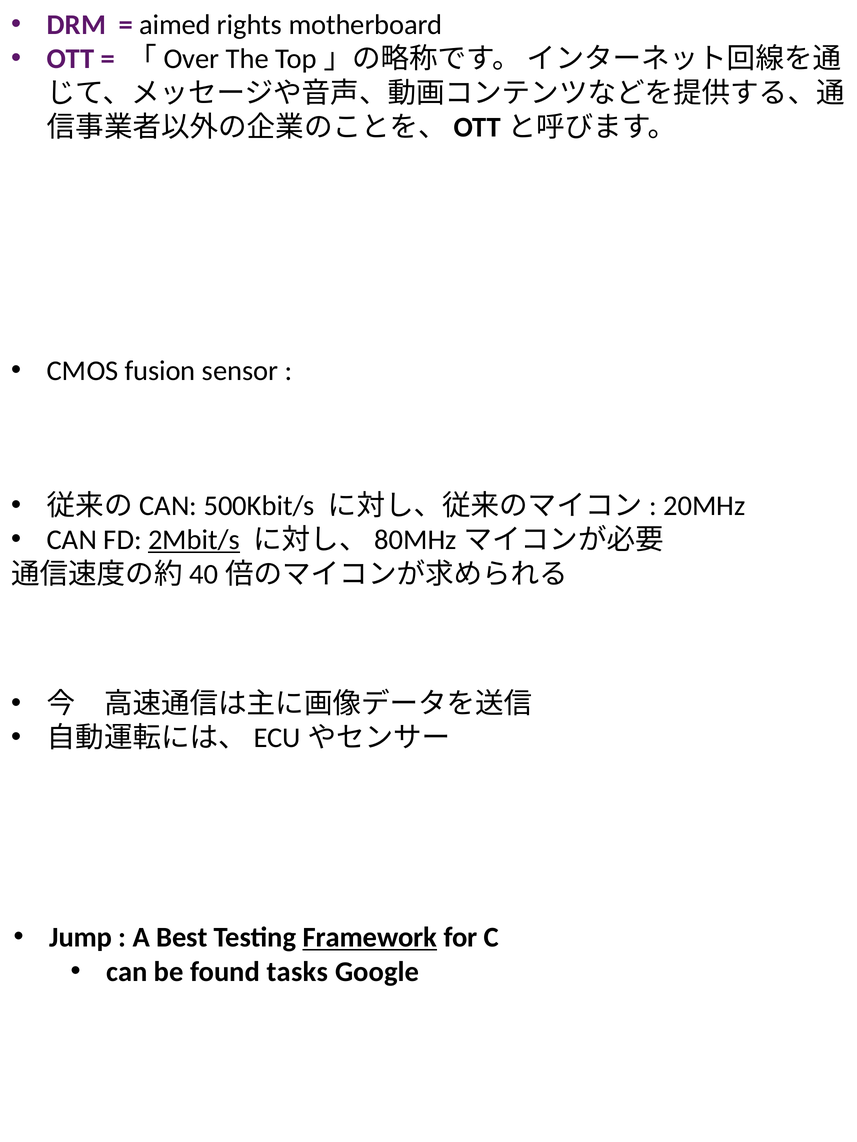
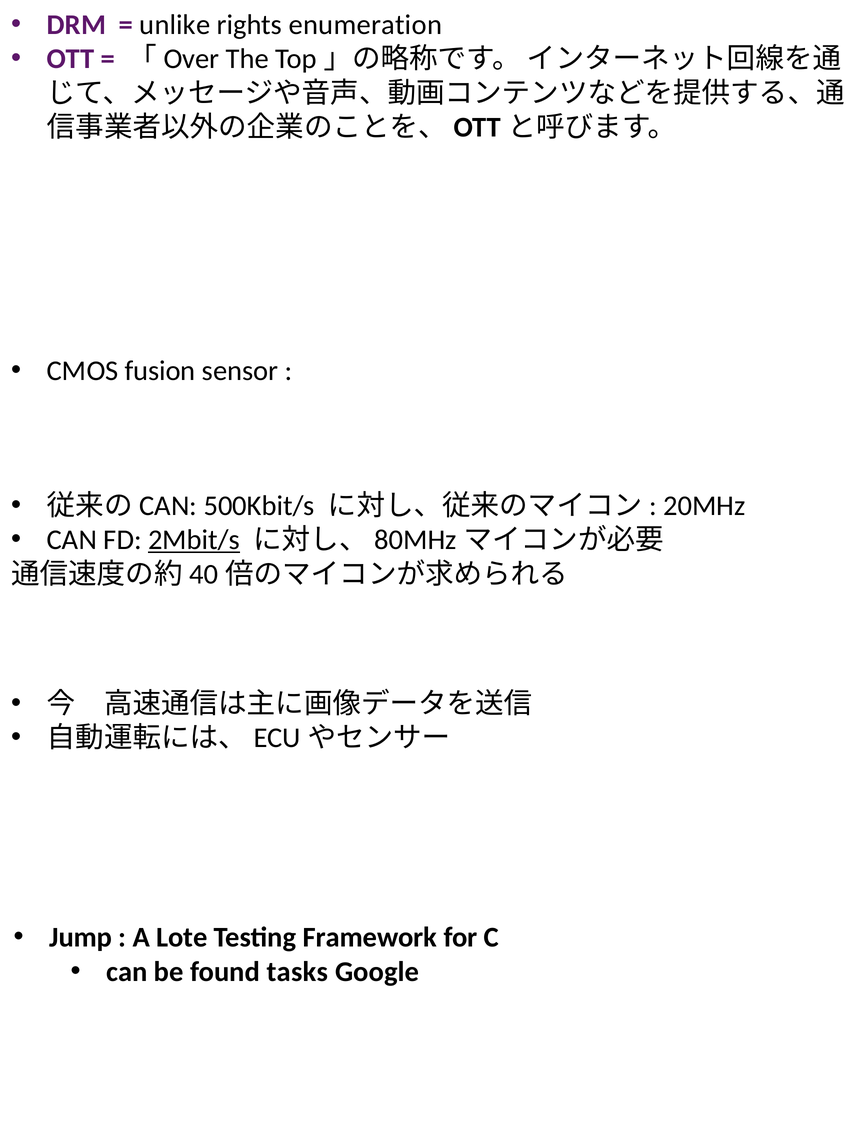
aimed: aimed -> unlike (175, 25)
motherboard: motherboard -> enumeration (365, 25)
Best: Best -> Lote (182, 938)
Framework underline: present -> none (370, 938)
